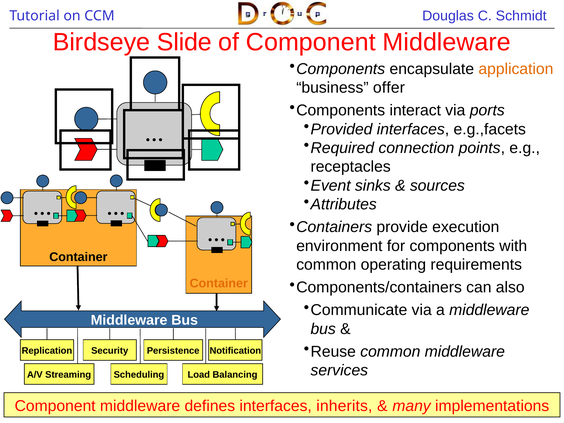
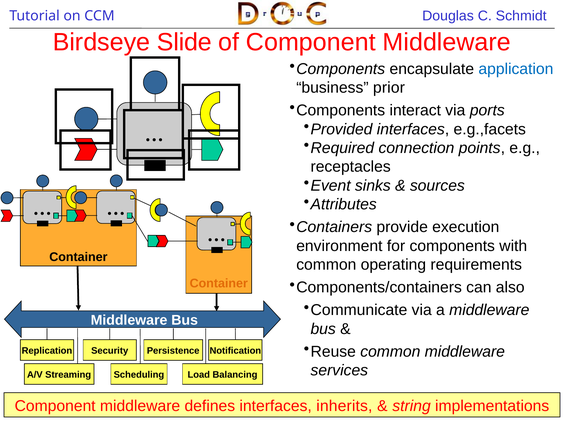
application colour: orange -> blue (516, 69)
offer: offer -> prior (389, 88)
many: many -> string (412, 406)
